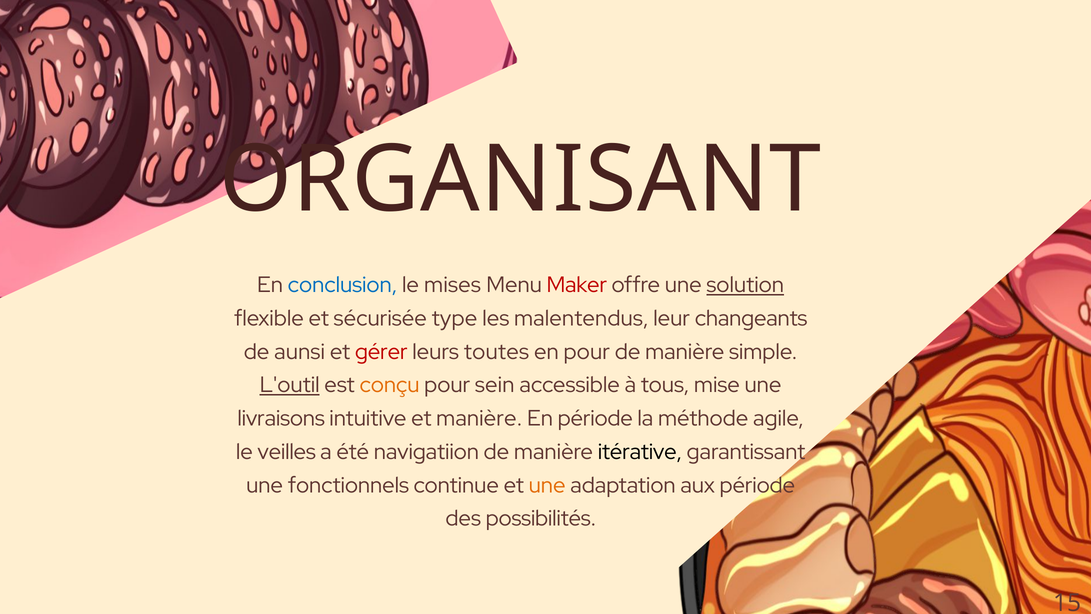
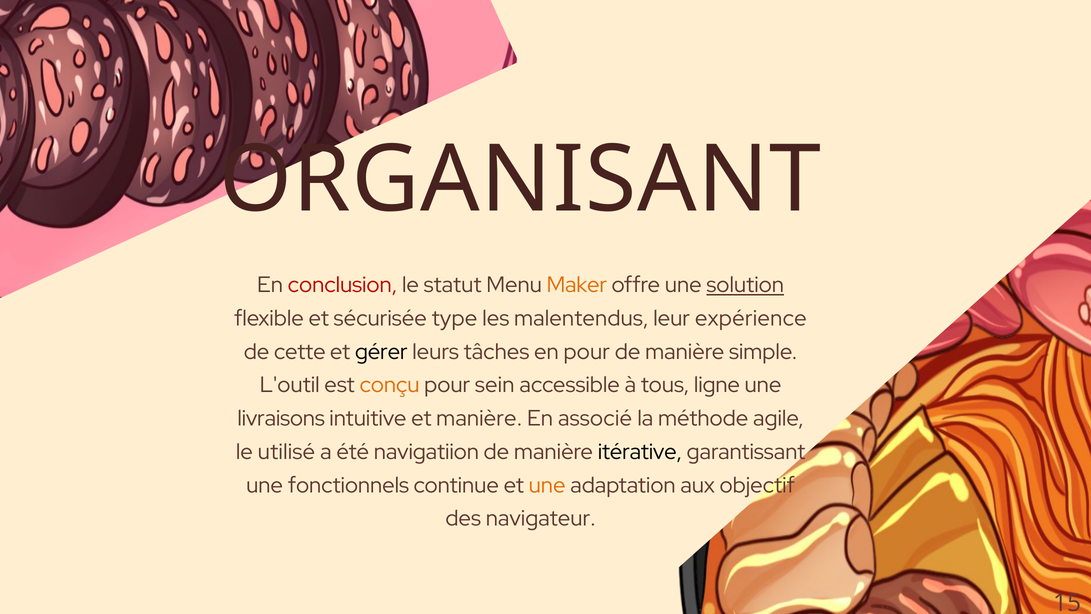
conclusion colour: blue -> red (342, 285)
mises: mises -> statut (453, 285)
Maker colour: red -> orange (577, 285)
changeants: changeants -> expérience (751, 318)
aunsi: aunsi -> cette (300, 352)
gérer colour: red -> black (381, 352)
toutes: toutes -> tâches (496, 352)
L'outil underline: present -> none (290, 385)
mise: mise -> ligne (717, 385)
En période: période -> associé (595, 418)
veilles: veilles -> utilisé (286, 452)
aux période: période -> objectif (757, 485)
possibilités: possibilités -> navigateur (541, 518)
